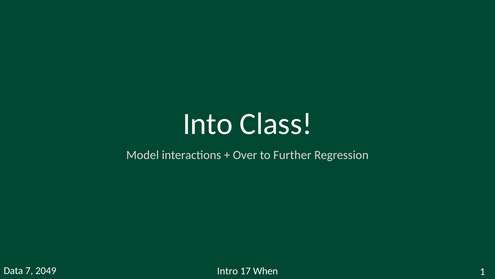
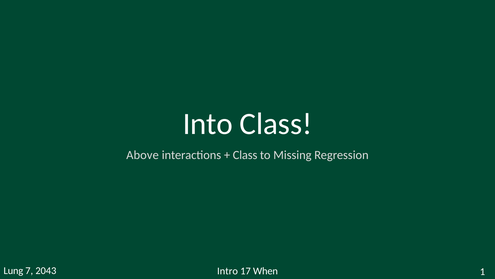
Model: Model -> Above (143, 155)
Over: Over -> Class (245, 155)
Further: Further -> Missing (292, 155)
Data: Data -> Lung (13, 270)
2049: 2049 -> 2043 (46, 270)
